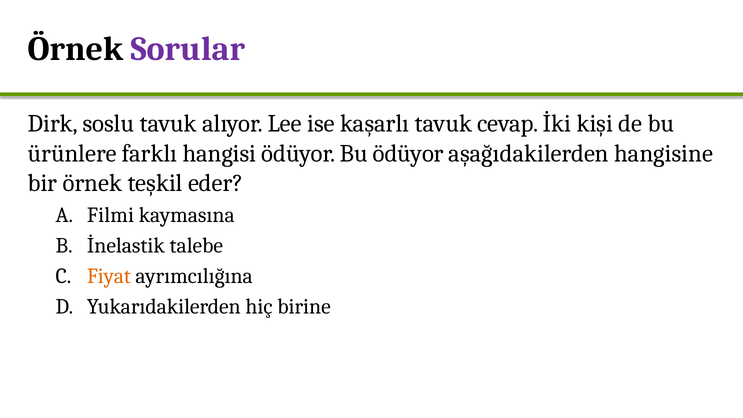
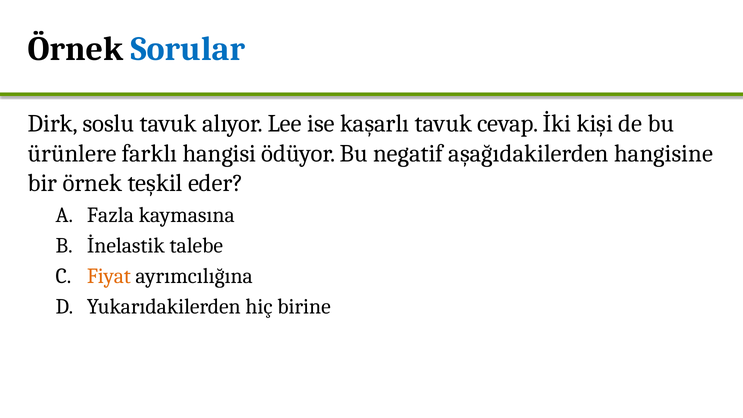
Sorular colour: purple -> blue (188, 49)
Bu ödüyor: ödüyor -> negatif (408, 153)
Filmi: Filmi -> Fazla (110, 215)
